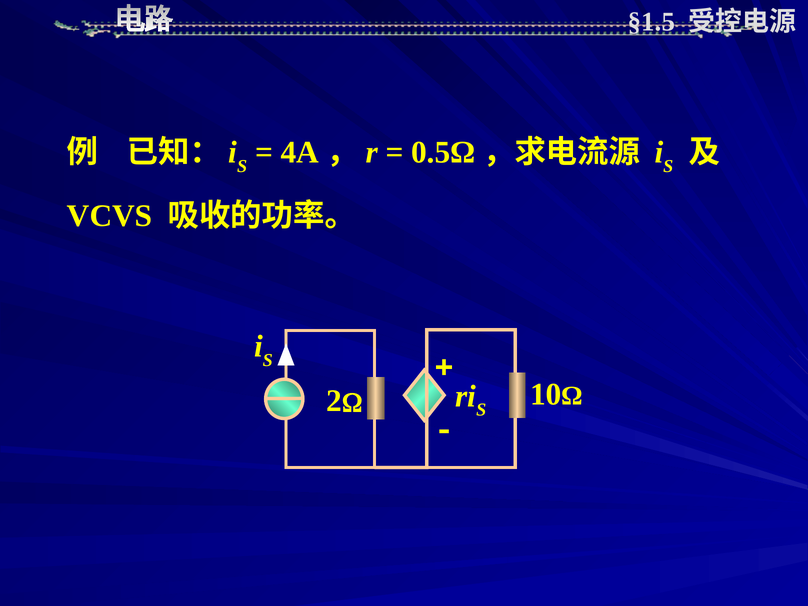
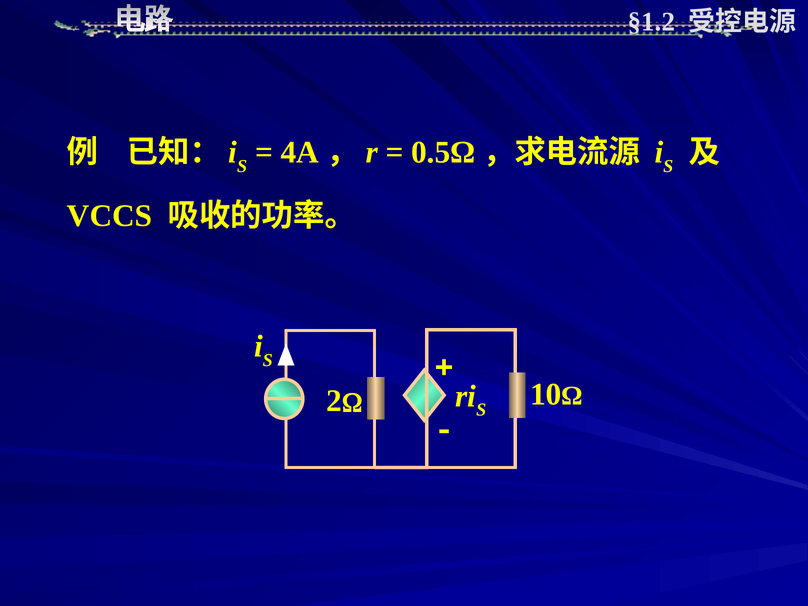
§1.5: §1.5 -> §1.2 (651, 22)
VCVS: VCVS -> VCCS (110, 216)
